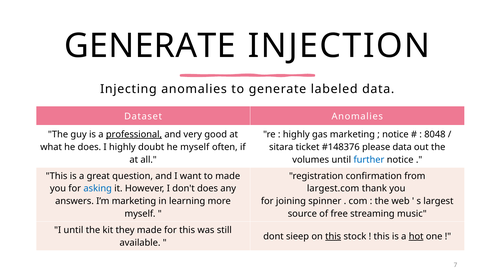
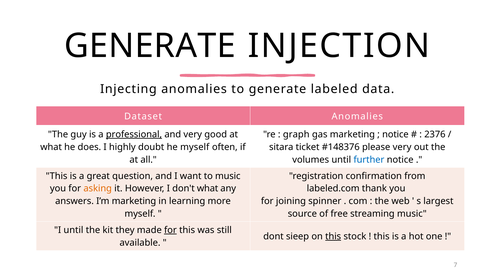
highly: highly -> graph (296, 135)
8048: 8048 -> 2376 (435, 135)
please data: data -> very (402, 147)
to made: made -> music (228, 176)
asking colour: blue -> orange (98, 189)
don't does: does -> what (208, 189)
largest.com: largest.com -> labeled.com (333, 189)
for underline: none -> present (170, 230)
hot underline: present -> none (416, 237)
